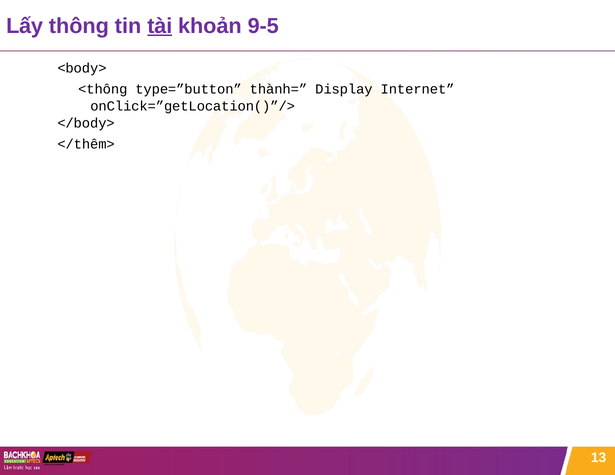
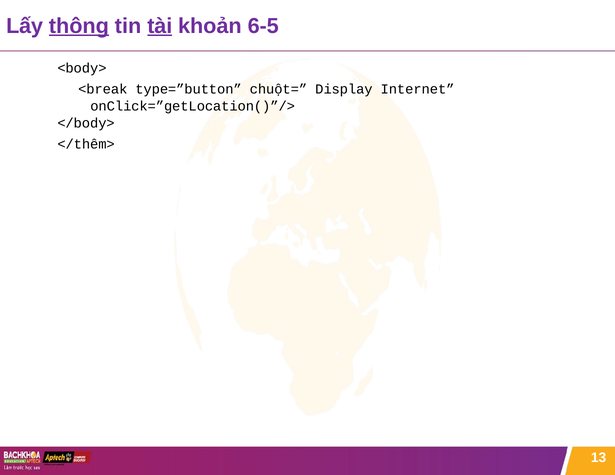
thông underline: none -> present (79, 26)
9-5: 9-5 -> 6-5 (263, 26)
<thông: <thông -> <break (103, 89)
thành=: thành= -> chuột= (278, 89)
